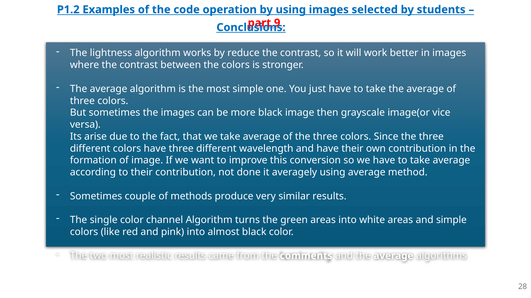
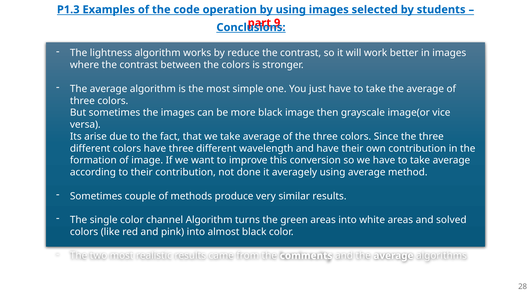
P1.2: P1.2 -> P1.3 (68, 10)
and simple: simple -> solved (451, 220)
